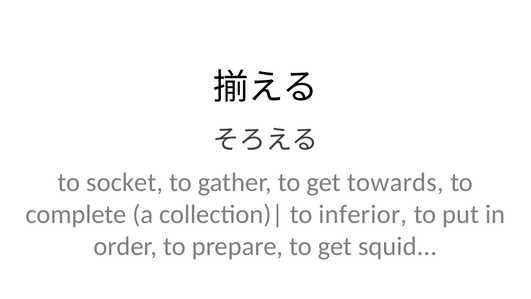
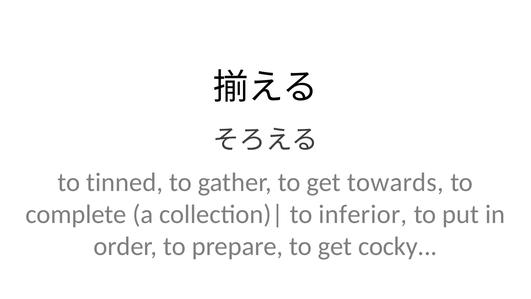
socket: socket -> tinned (125, 182)
squid: squid -> cocky (398, 246)
